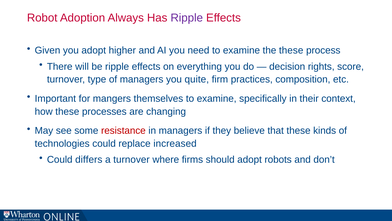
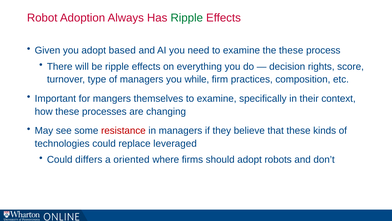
Ripple colour: purple -> green (187, 18)
higher: higher -> based (122, 50)
quite: quite -> while (197, 79)
increased: increased -> leveraged (175, 143)
a turnover: turnover -> oriented (131, 159)
